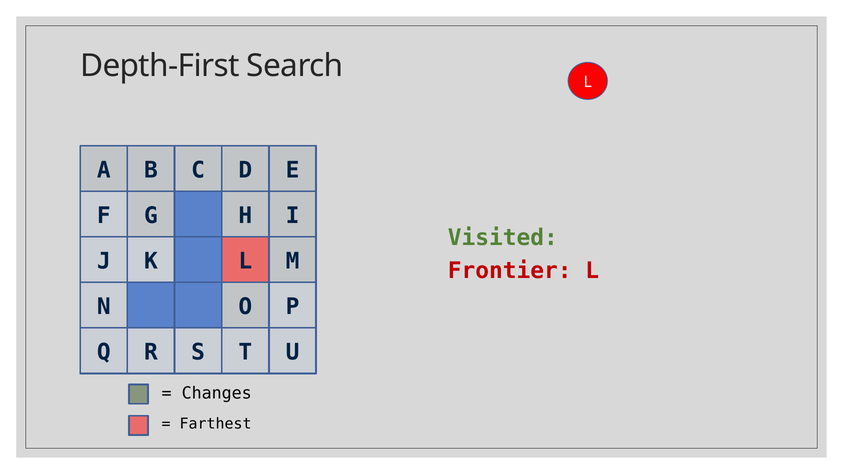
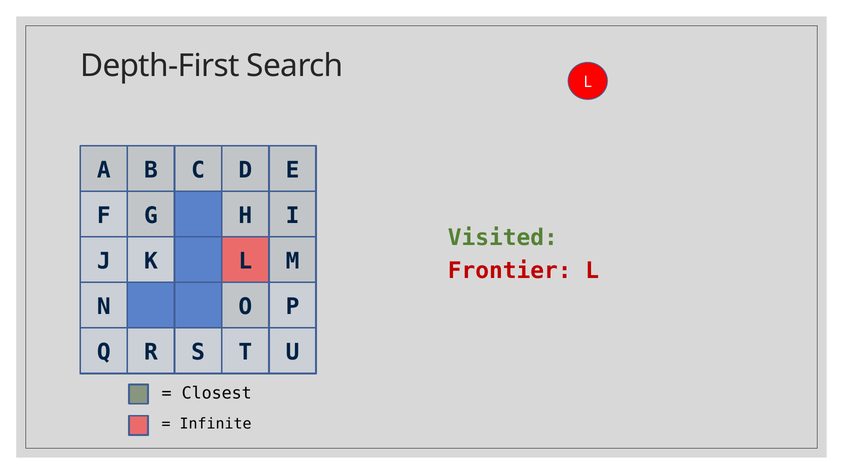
Changes: Changes -> Closest (217, 394)
Farthest: Farthest -> Infinite (216, 424)
